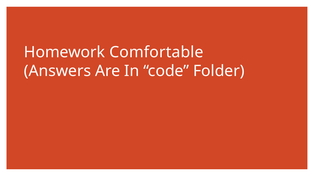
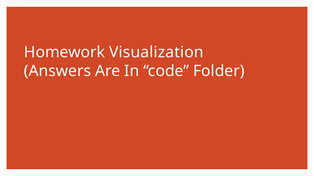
Comfortable: Comfortable -> Visualization (156, 52)
